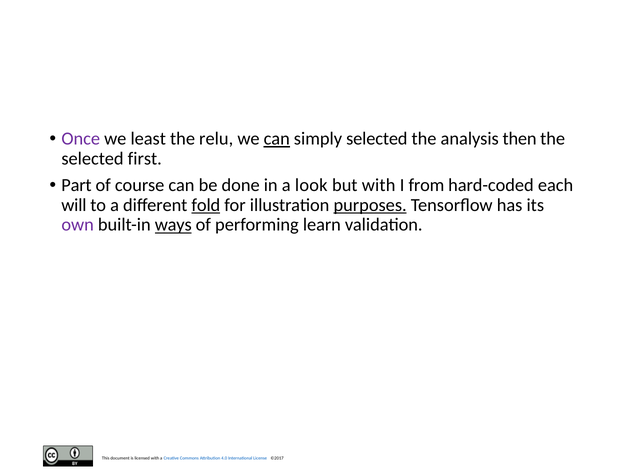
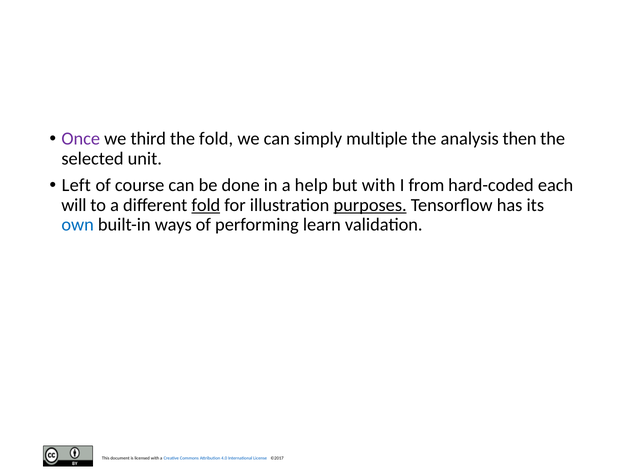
least: least -> third (148, 139)
the relu: relu -> fold (216, 139)
can underline: present -> none (277, 139)
simply selected: selected -> multiple (377, 139)
first: first -> unit (145, 159)
Part: Part -> Left (76, 185)
look: look -> help (311, 185)
own colour: purple -> blue (78, 225)
ways underline: present -> none (173, 225)
